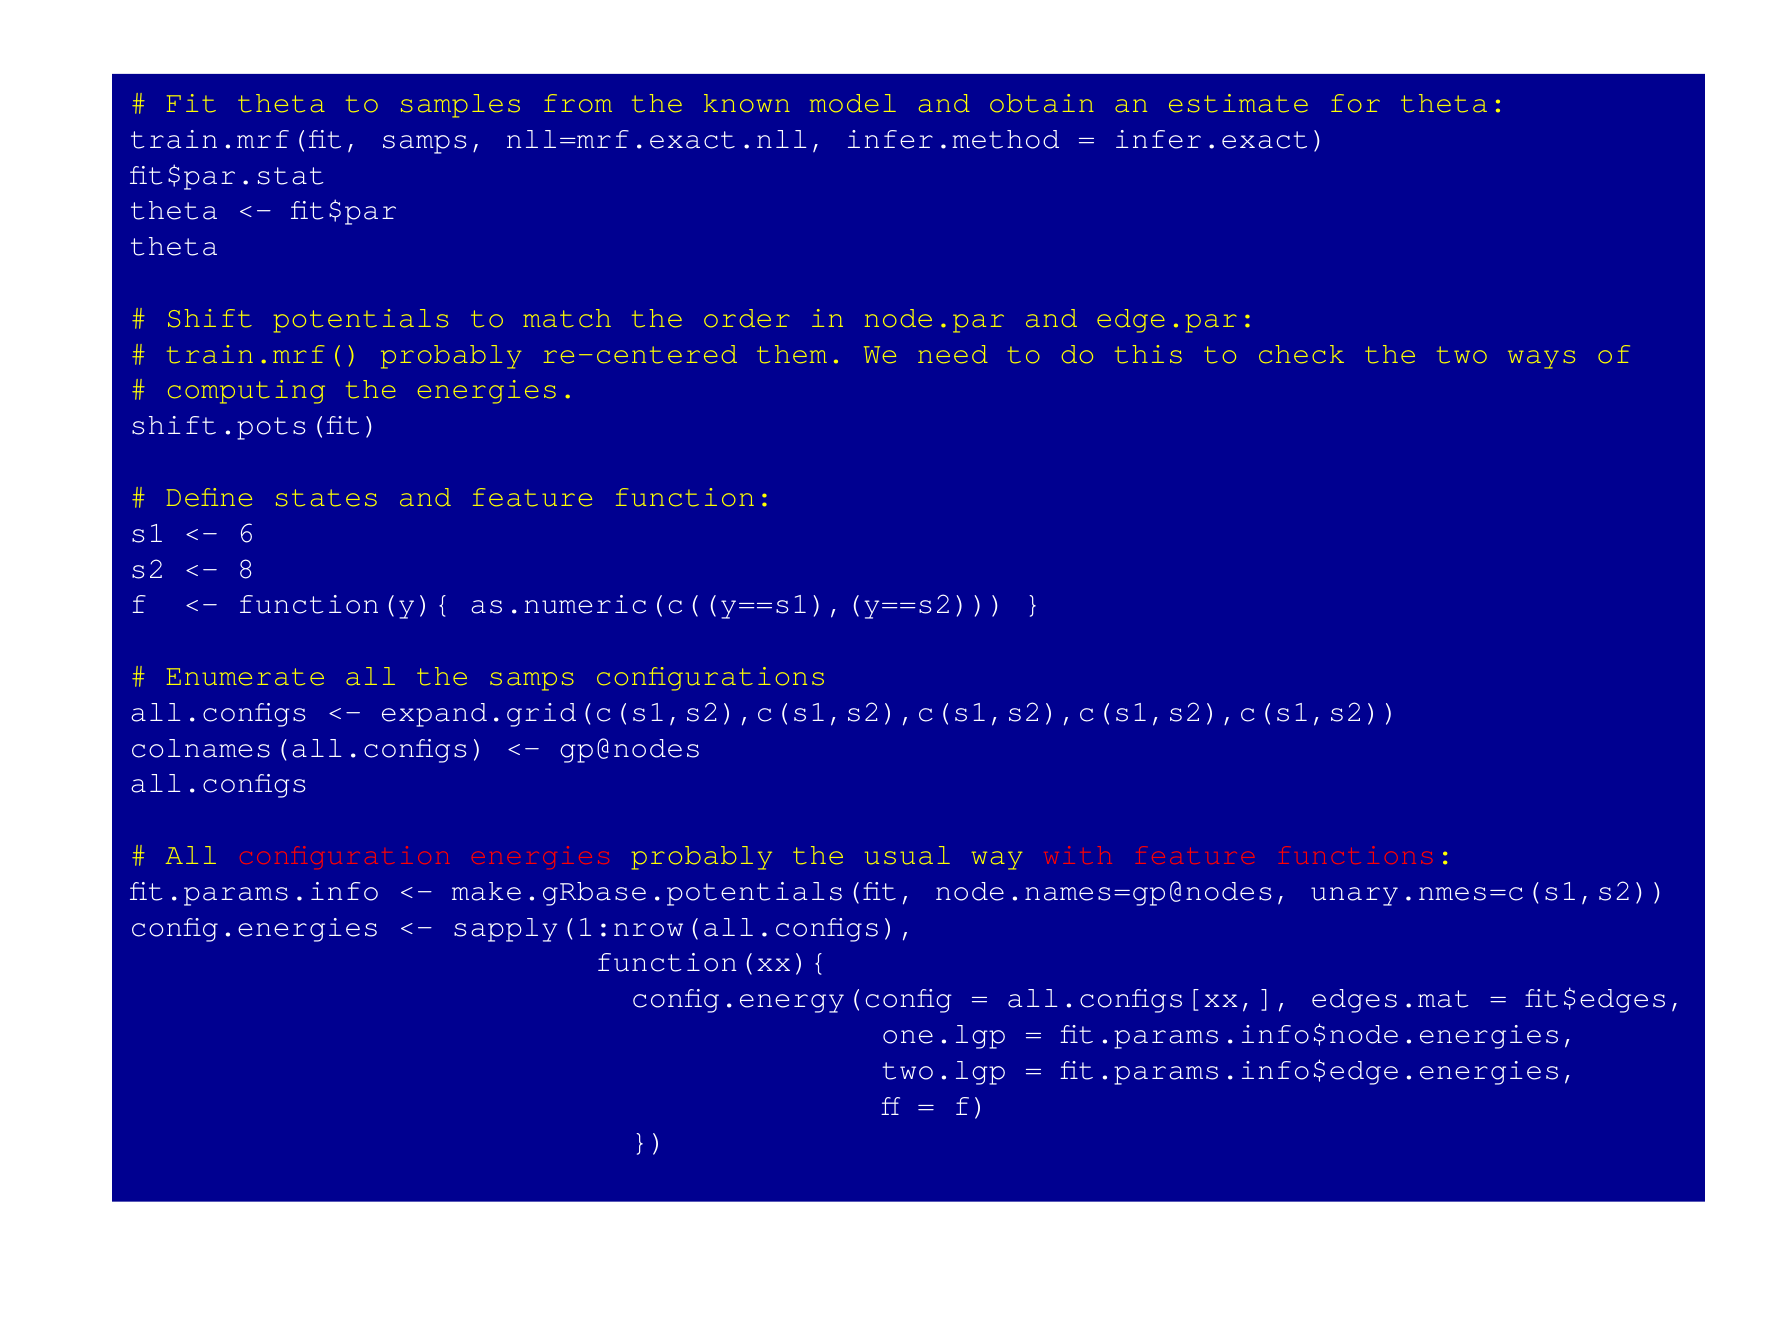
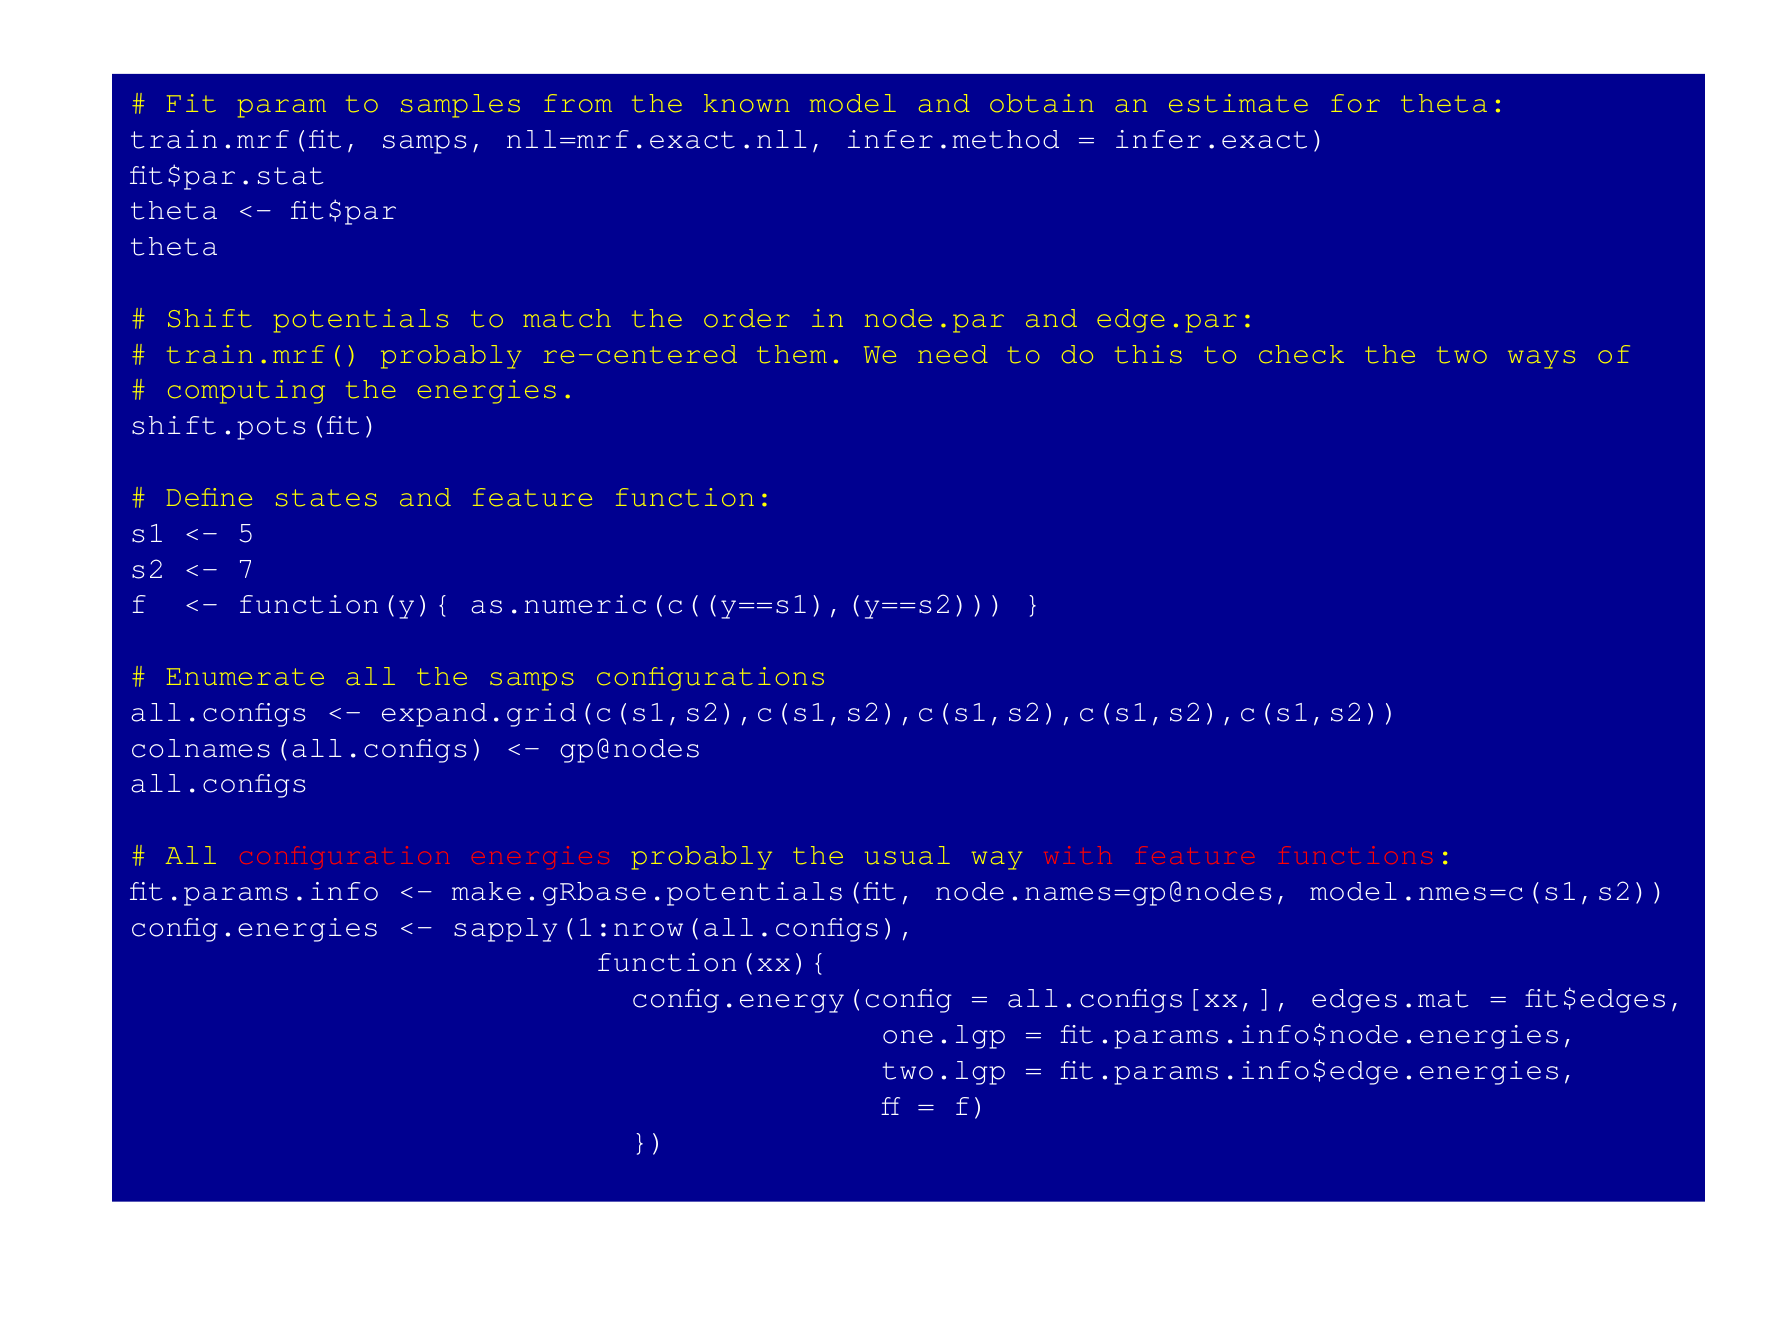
Fit theta: theta -> param (282, 103)
6: 6 -> 5 (246, 532)
8: 8 -> 7 (246, 568)
unary.nmes=c(s1,s2: unary.nmes=c(s1,s2 -> model.nmes=c(s1,s2 (1489, 890)
